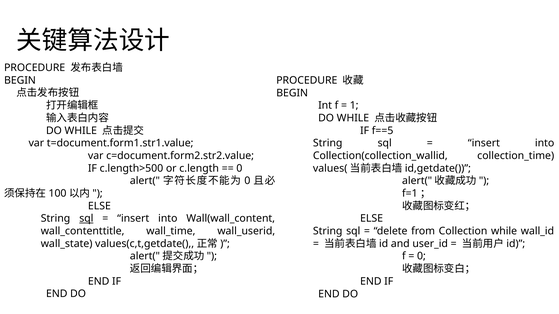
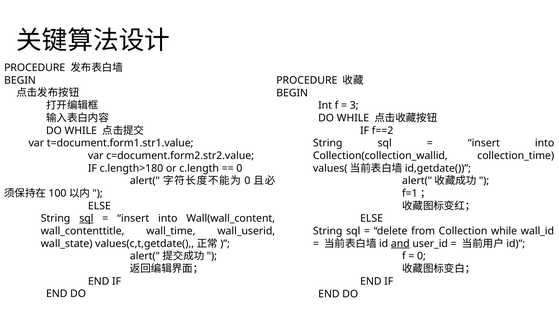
1: 1 -> 3 (354, 106)
f==5: f==5 -> f==2 (383, 131)
c.length>500: c.length>500 -> c.length>180 (131, 168)
and underline: none -> present (400, 244)
